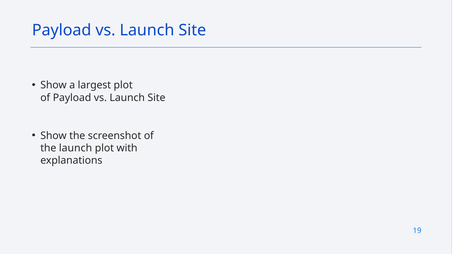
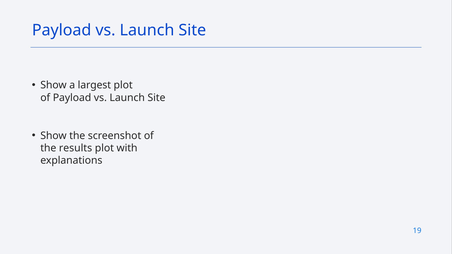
the launch: launch -> results (76, 148)
